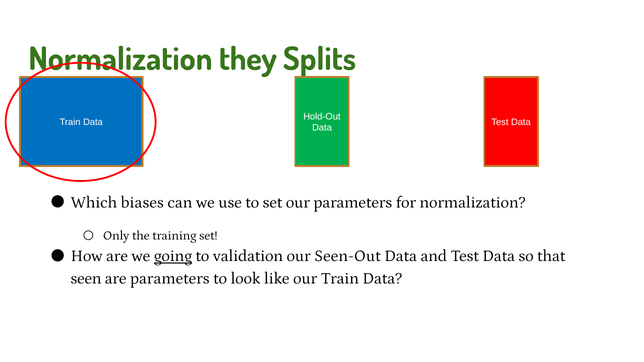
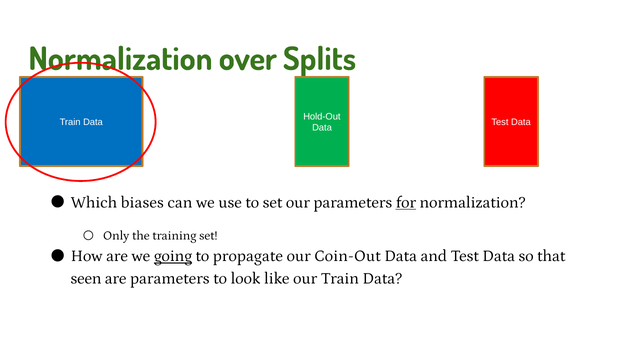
they: they -> over (248, 59)
for underline: none -> present (406, 202)
validation: validation -> propagate (248, 256)
Seen-Out: Seen-Out -> Coin-Out (347, 256)
